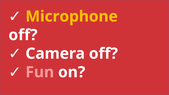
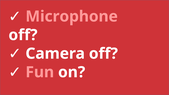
Microphone colour: yellow -> pink (72, 16)
